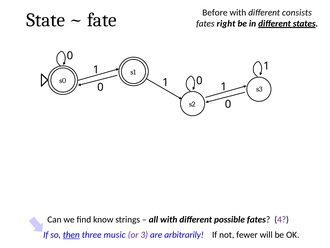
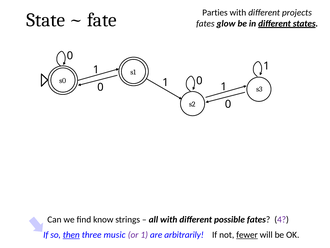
Before: Before -> Parties (215, 12)
consists: consists -> projects (297, 12)
right: right -> glow (226, 23)
or 3: 3 -> 1 (144, 234)
fewer underline: none -> present (247, 234)
